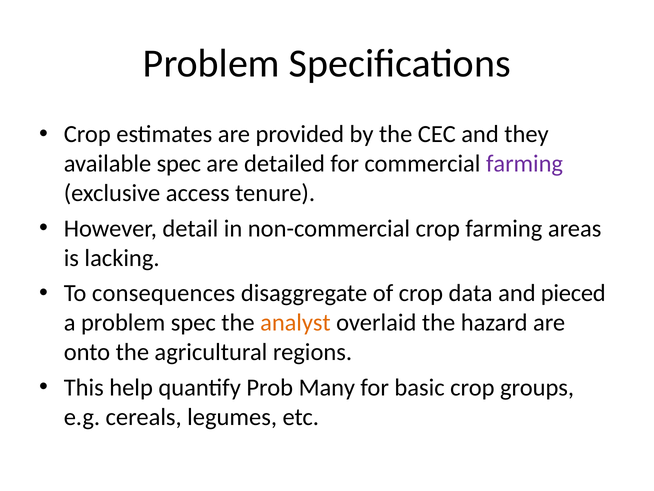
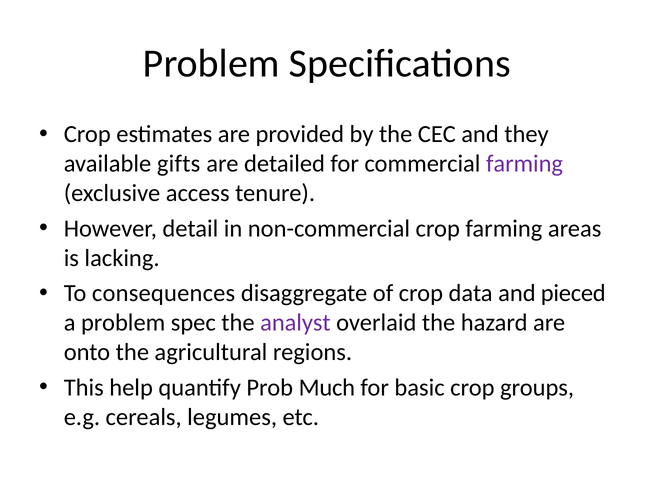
available spec: spec -> gifts (179, 164)
analyst colour: orange -> purple (295, 323)
Many: Many -> Much (327, 387)
